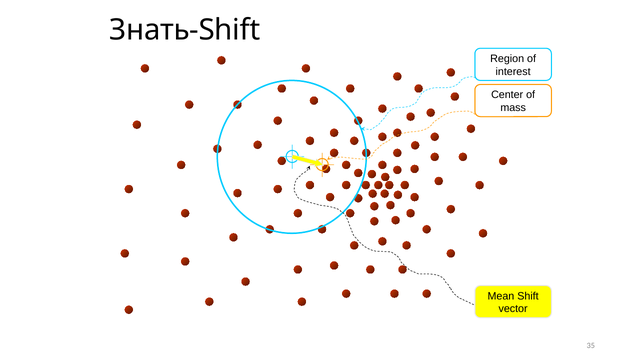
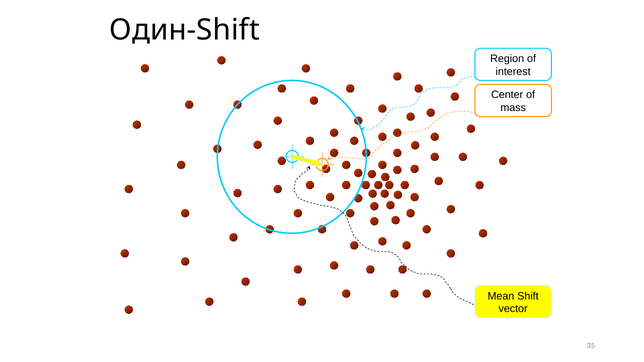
Знать-Shift: Знать-Shift -> Один-Shift (185, 30)
